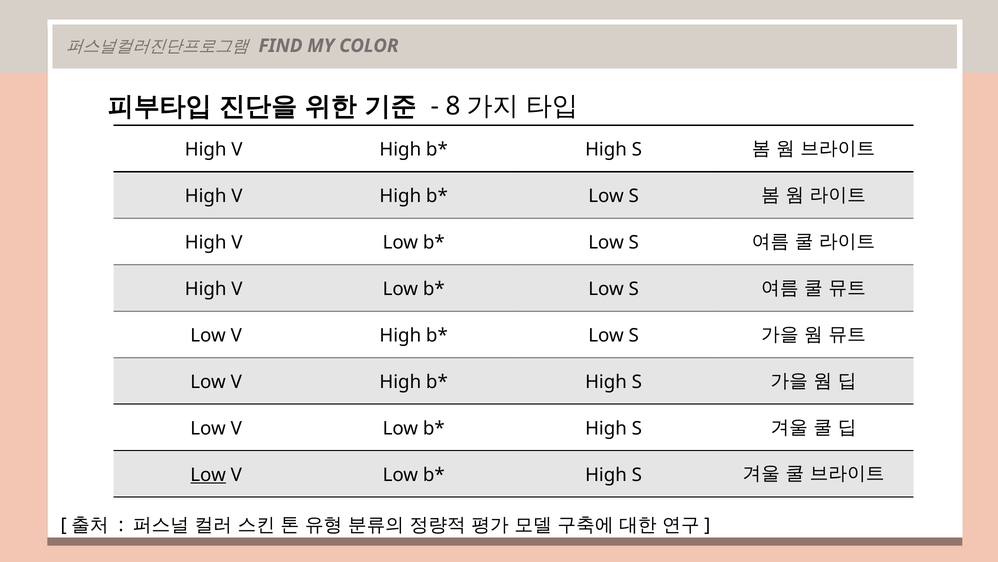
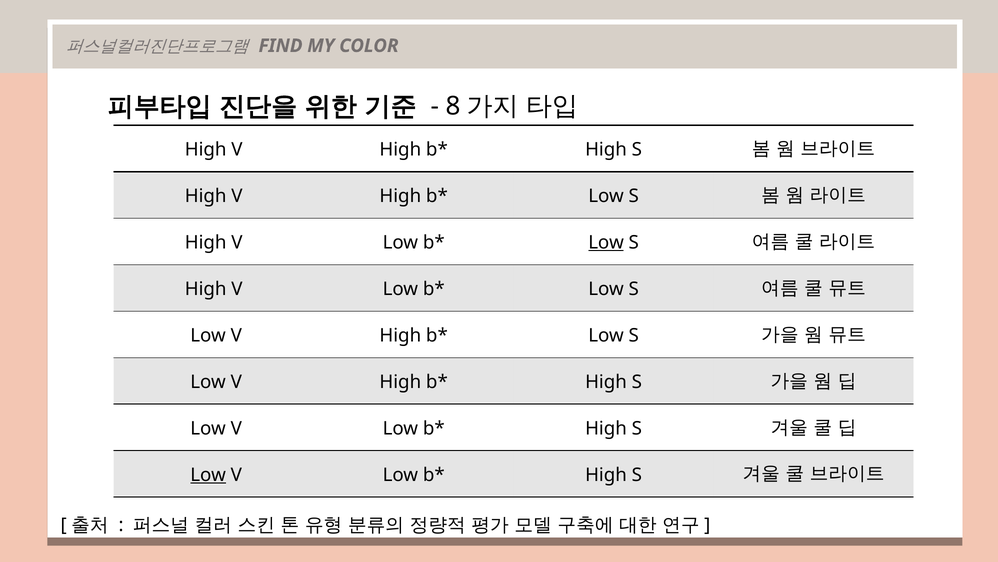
Low underline: none -> present (606, 242)
